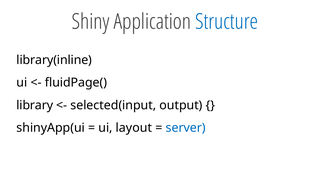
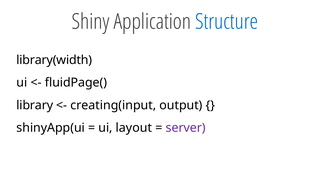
library(inline: library(inline -> library(width (54, 60)
selected(input: selected(input -> creating(input (113, 105)
server colour: blue -> purple (186, 128)
